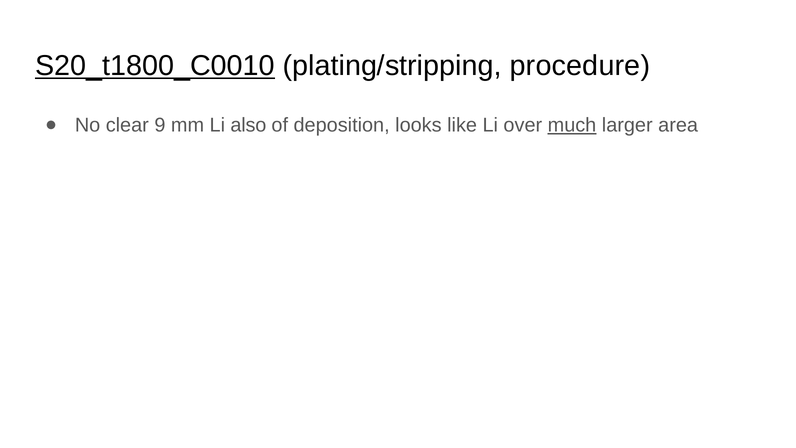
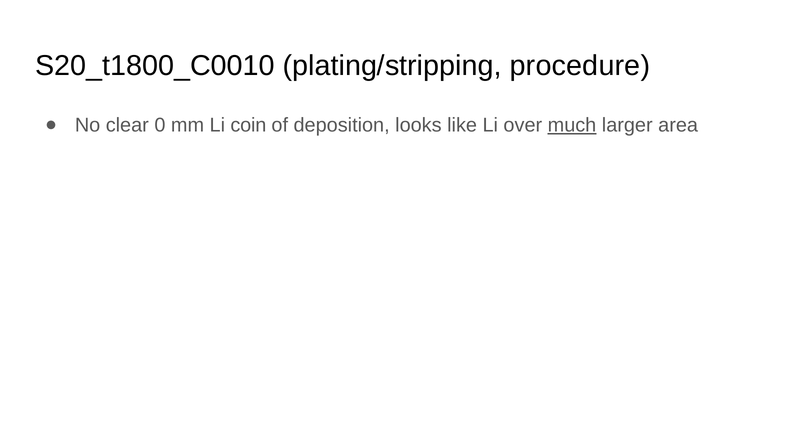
S20_t1800_C0010 underline: present -> none (155, 66)
9: 9 -> 0 (160, 125)
also: also -> coin (248, 125)
